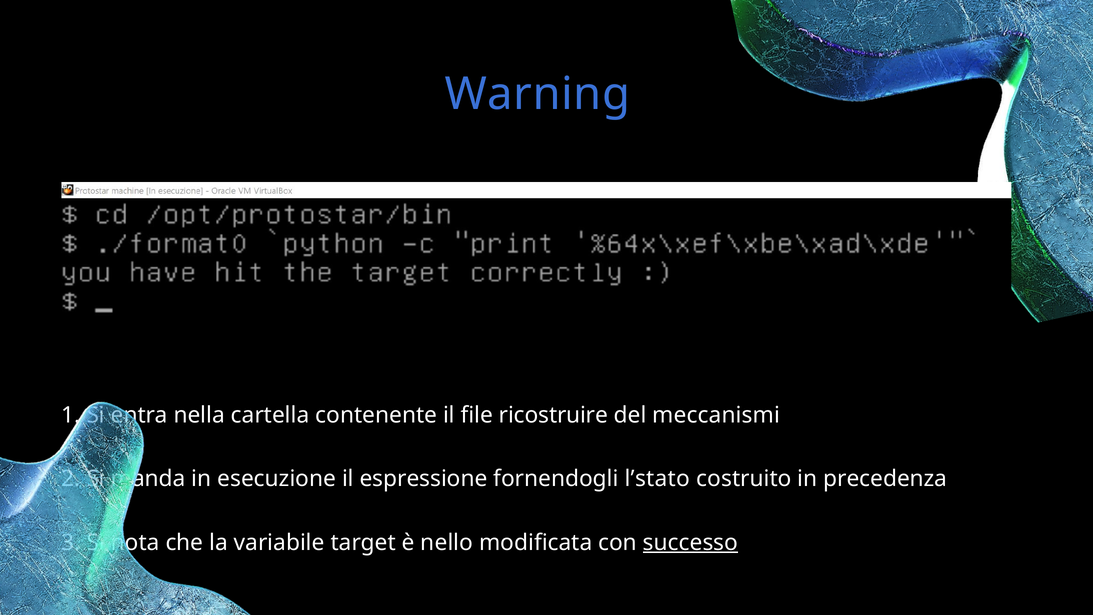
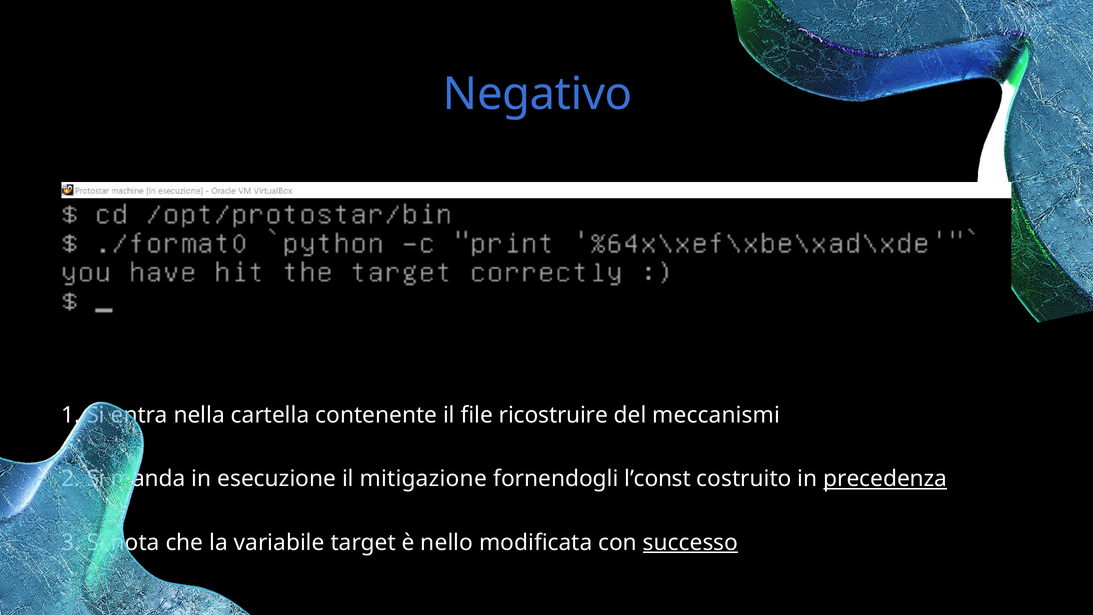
Warning: Warning -> Negativo (538, 94)
espressione: espressione -> mitigazione (423, 479)
l’stato: l’stato -> l’const (658, 479)
precedenza underline: none -> present (885, 479)
